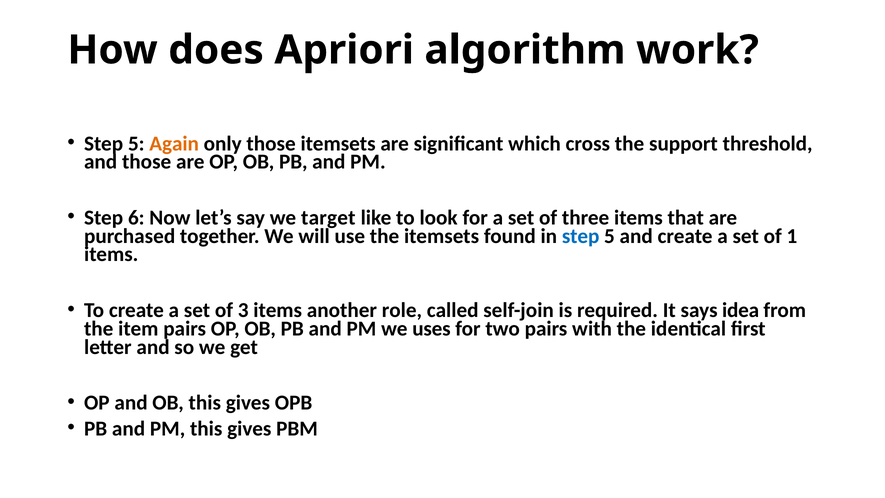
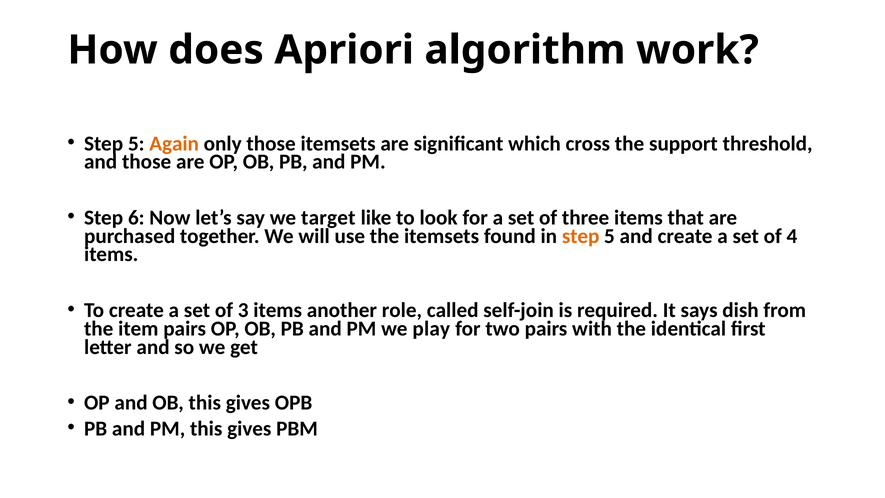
step colour: blue -> orange (581, 236)
1: 1 -> 4 (792, 236)
idea: idea -> dish (741, 310)
uses: uses -> play (431, 329)
